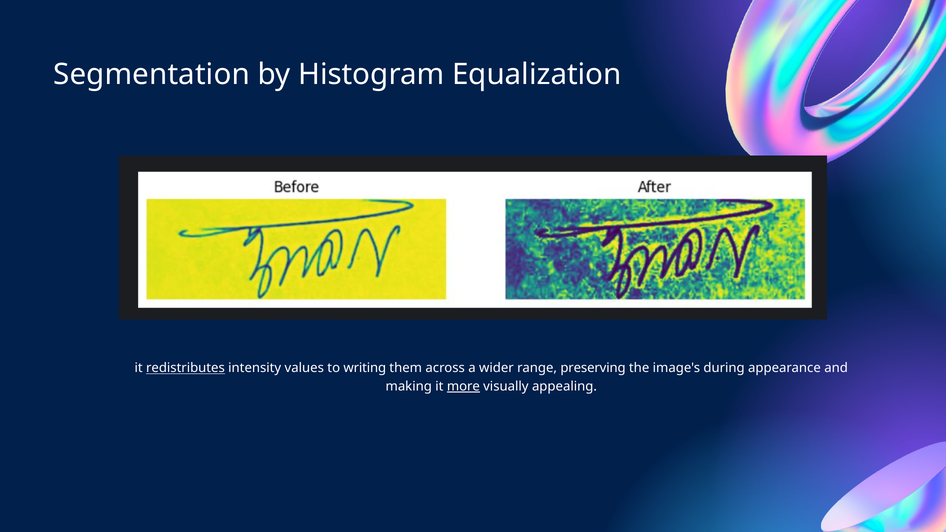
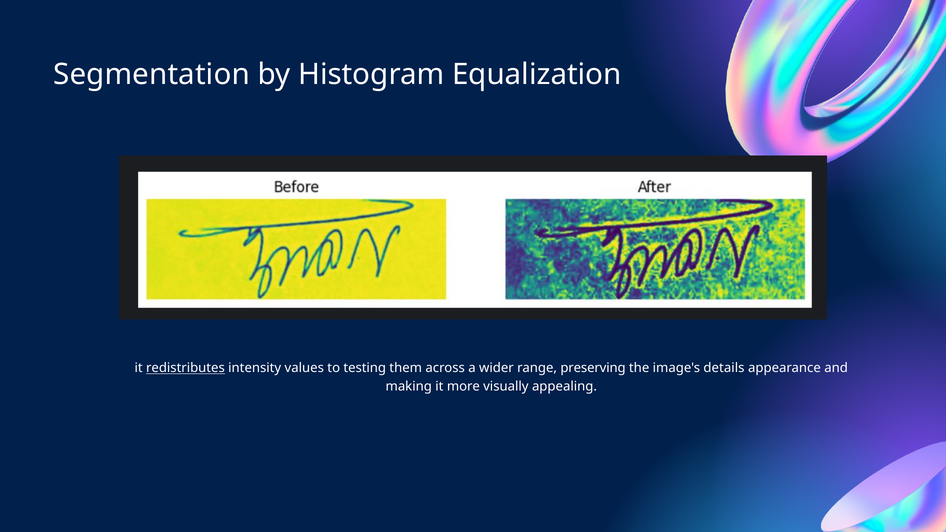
writing: writing -> testing (365, 368)
during: during -> details (724, 368)
more underline: present -> none (463, 387)
